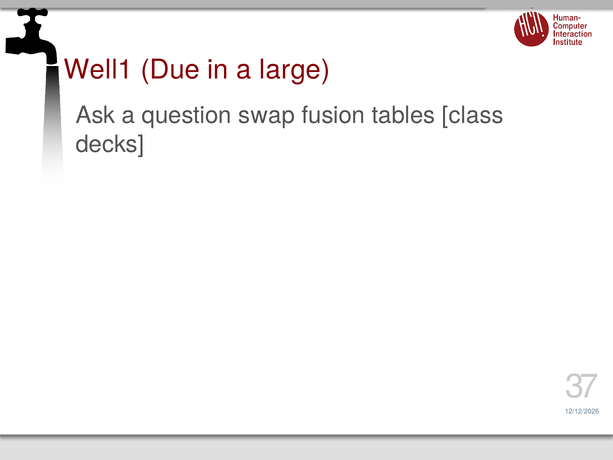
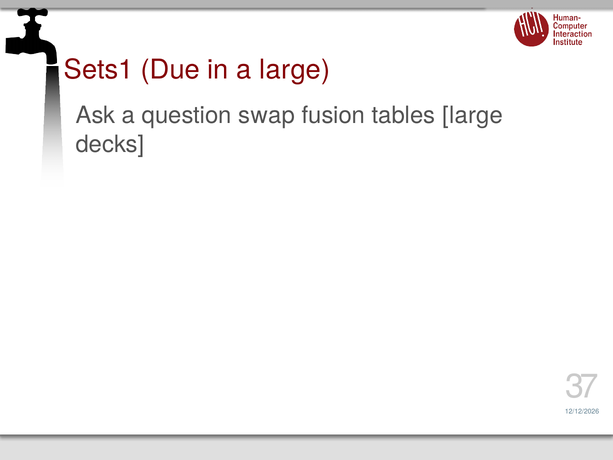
Well1: Well1 -> Sets1 (99, 70)
tables class: class -> large (473, 115)
